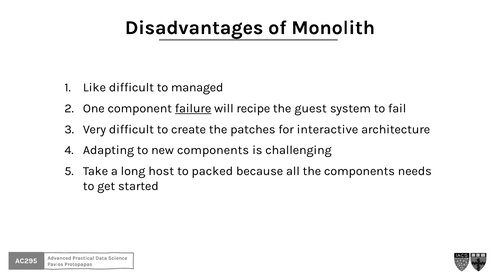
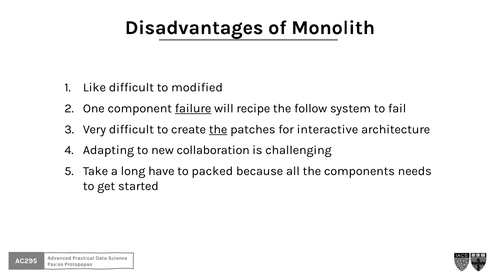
managed: managed -> modified (197, 88)
guest: guest -> follow (311, 109)
the underline: none -> present (218, 129)
new components: components -> collaboration (213, 150)
host: host -> have (161, 171)
